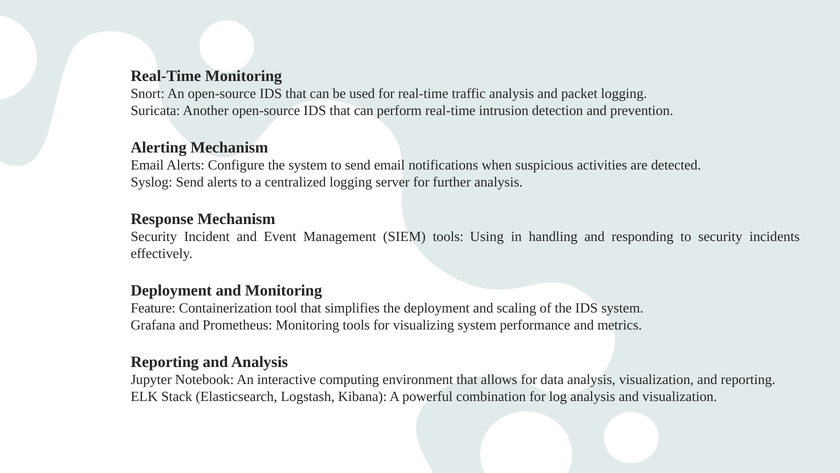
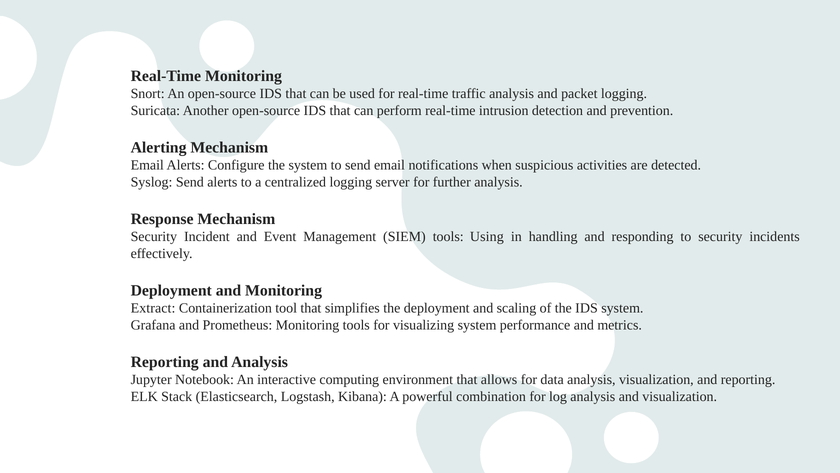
Feature: Feature -> Extract (153, 308)
